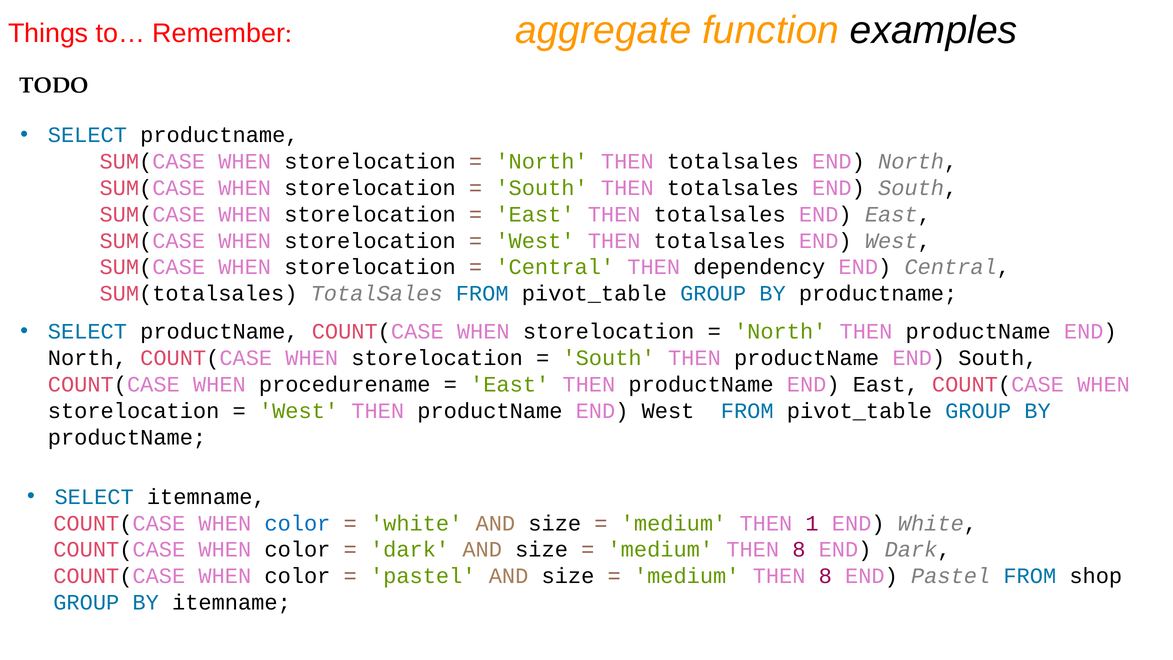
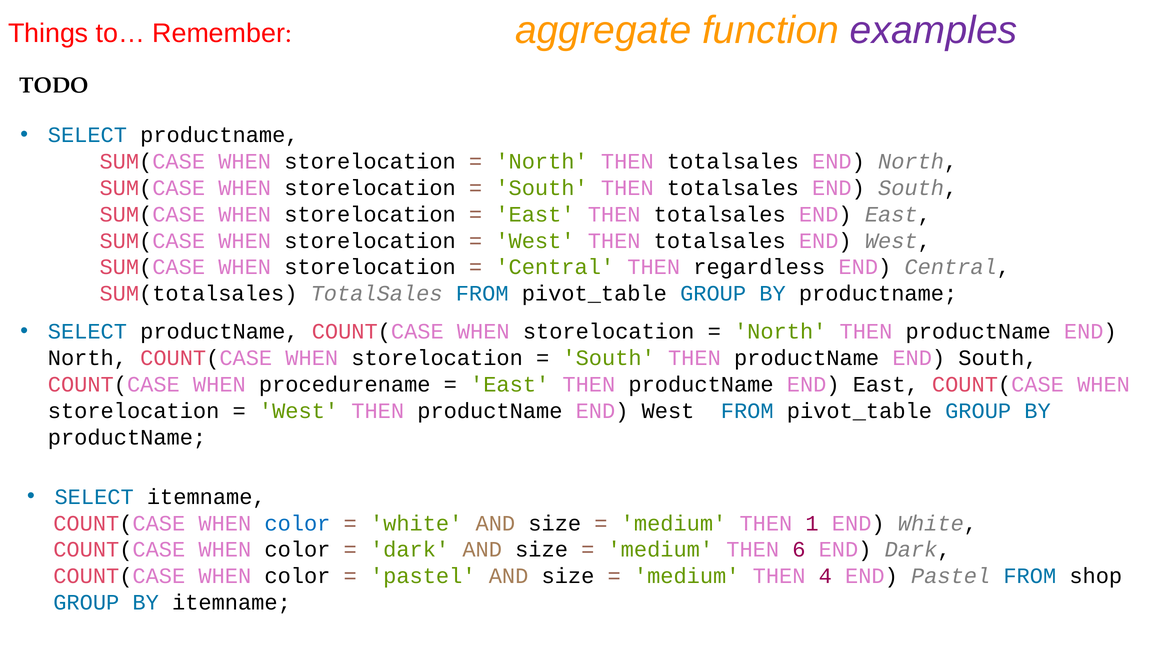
examples colour: black -> purple (934, 31)
dependency: dependency -> regardless (759, 267)
8: 8 -> 6 (799, 550)
8: 8 -> 4 (825, 576)
